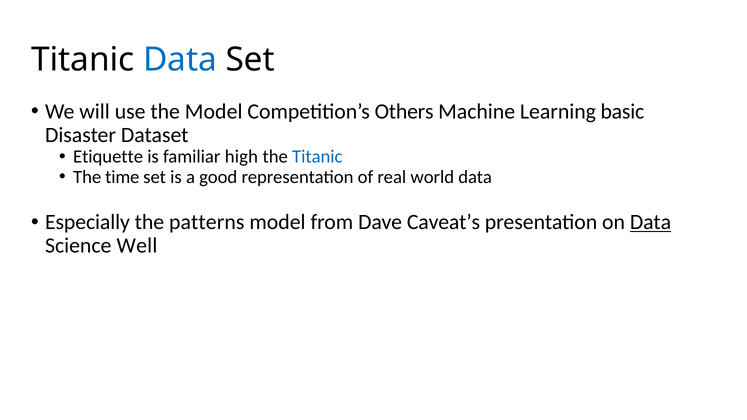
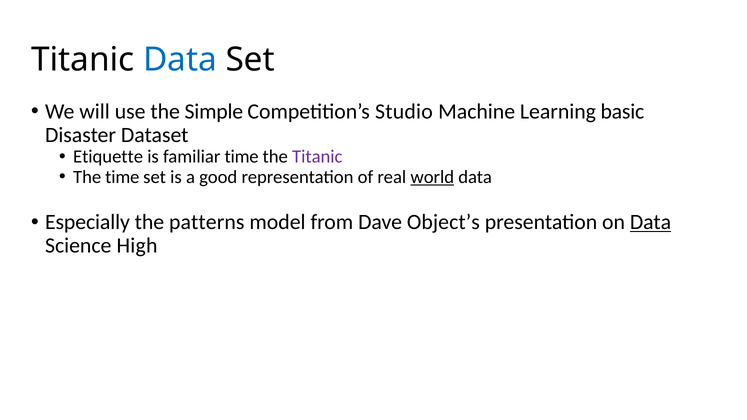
the Model: Model -> Simple (214, 111)
Others: Others -> Studio (404, 111)
familiar high: high -> time (242, 157)
Titanic colour: blue -> purple (317, 157)
world underline: none -> present (432, 177)
Caveat’s: Caveat’s -> Object’s (443, 222)
Well: Well -> High (137, 246)
